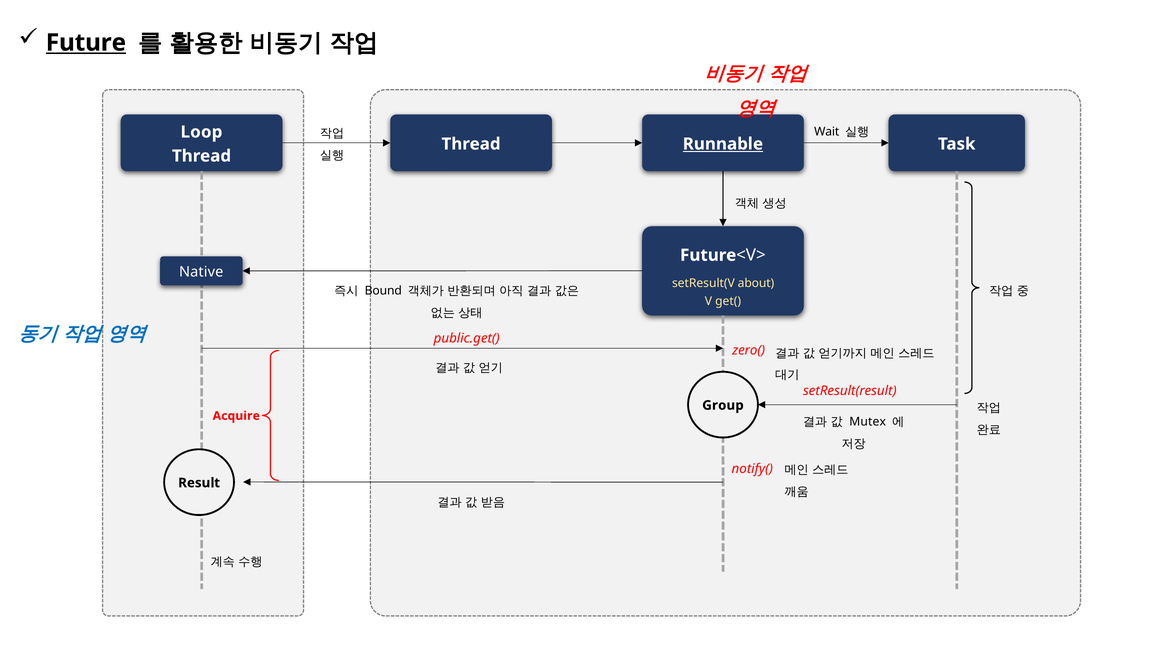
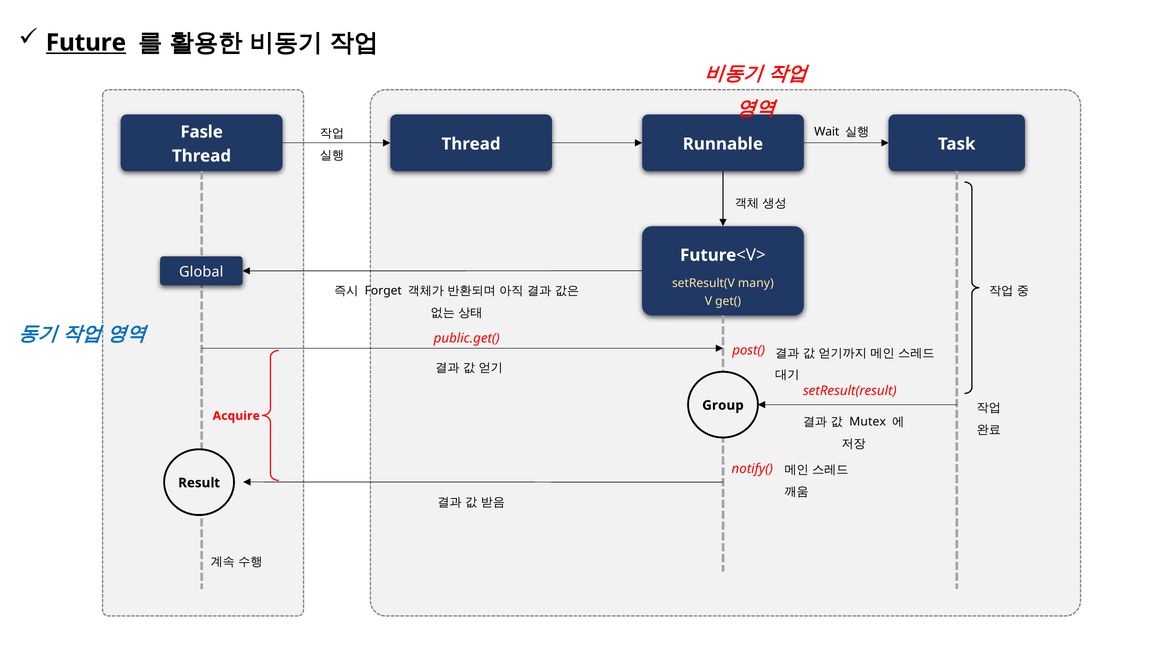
Loop: Loop -> Fasle (202, 132)
Runnable underline: present -> none (723, 144)
Native: Native -> Global (201, 272)
about: about -> many (756, 283)
Bound: Bound -> Forget (383, 291)
zero(: zero( -> post( (749, 350)
